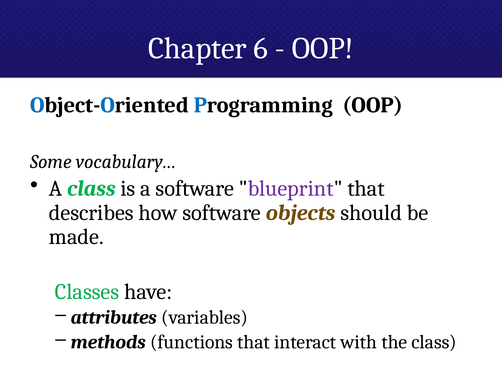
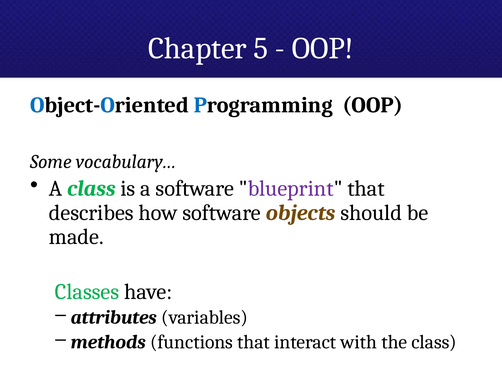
6: 6 -> 5 (261, 49)
